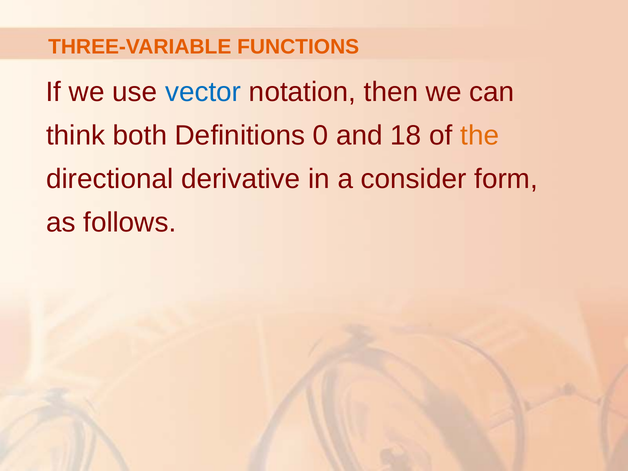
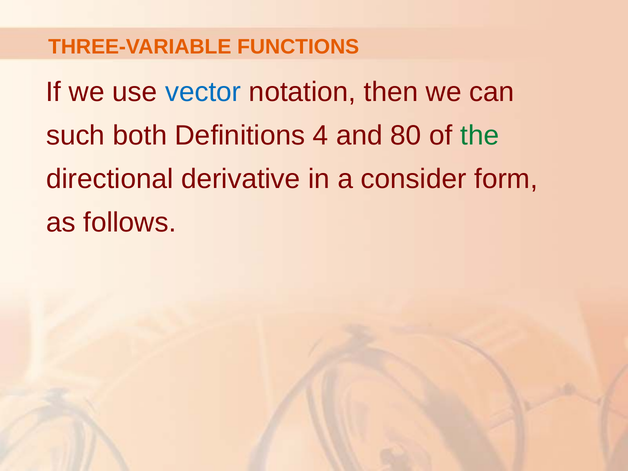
think: think -> such (76, 135)
0: 0 -> 4 (321, 135)
18: 18 -> 80 (406, 135)
the colour: orange -> green (480, 135)
